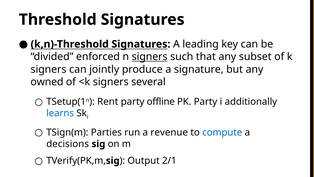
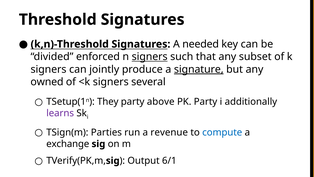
leading: leading -> needed (201, 44)
signature underline: none -> present (199, 69)
Rent: Rent -> They (108, 102)
offline: offline -> above (161, 102)
learns colour: blue -> purple (60, 113)
decisions: decisions -> exchange (68, 144)
2/1: 2/1 -> 6/1 (169, 160)
